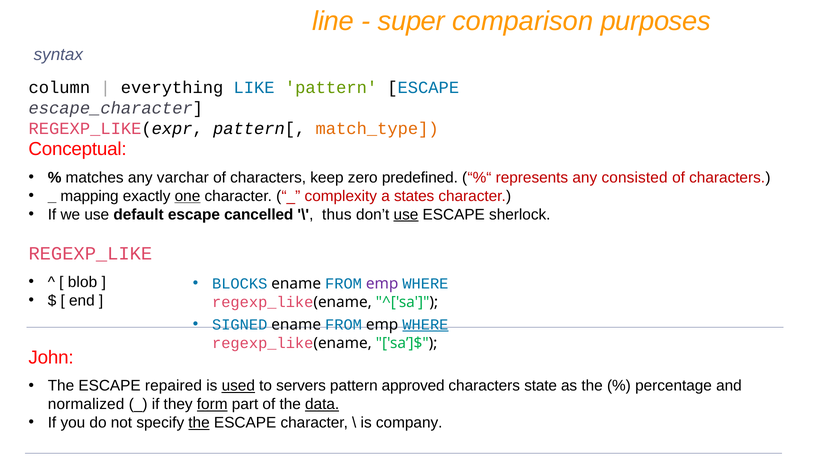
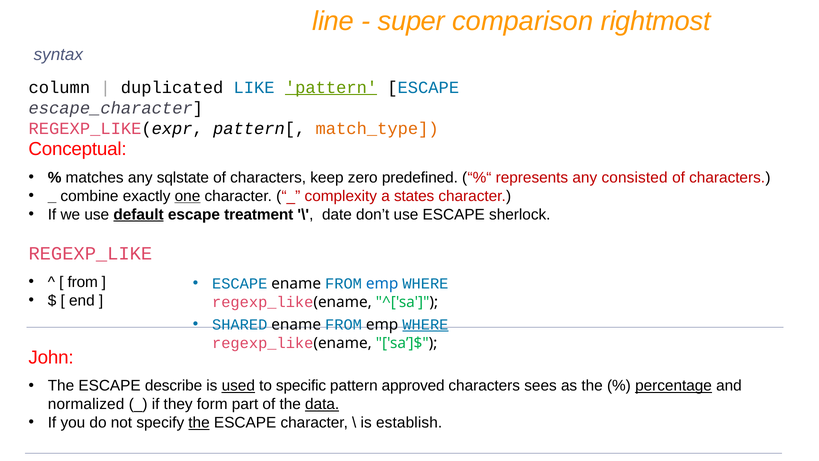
purposes: purposes -> rightmost (656, 21)
everything: everything -> duplicated (172, 87)
pattern underline: none -> present (331, 87)
varchar: varchar -> sqlstate (183, 178)
mapping: mapping -> combine (89, 196)
default underline: none -> present (139, 214)
cancelled: cancelled -> treatment (259, 214)
thus: thus -> date (337, 214)
use underline: present -> none (406, 214)
blob: blob -> from (83, 282)
BLOCKS: BLOCKS -> ESCAPE (240, 283)
emp colour: purple -> blue (382, 283)
SIGNED: SIGNED -> SHARED (240, 324)
repaired: repaired -> describe (174, 386)
servers: servers -> specific (301, 386)
state: state -> sees (541, 386)
percentage underline: none -> present (674, 386)
form underline: present -> none (212, 404)
company: company -> establish (409, 422)
